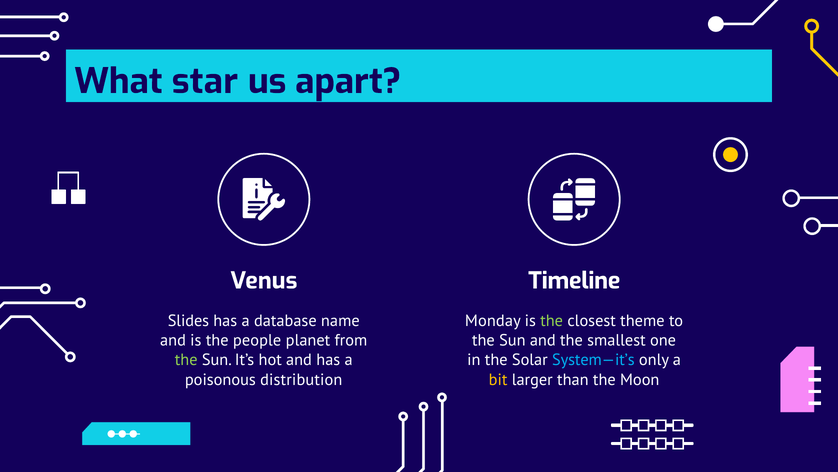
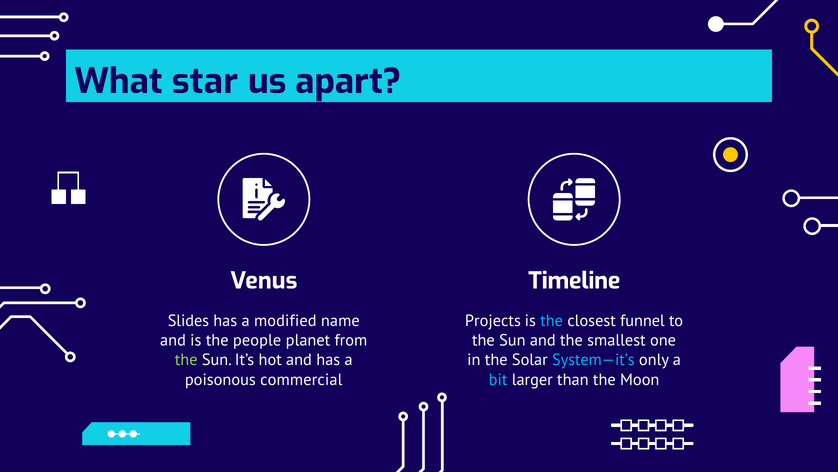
database: database -> modified (285, 320)
Monday: Monday -> Projects (493, 320)
the colour: light green -> light blue (552, 320)
theme: theme -> funnel (642, 320)
distribution: distribution -> commercial (301, 379)
bit colour: yellow -> light blue (498, 379)
